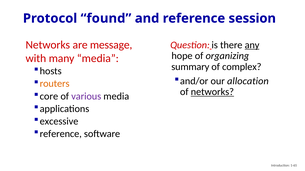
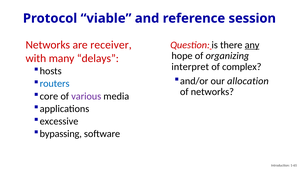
found: found -> viable (106, 18)
message: message -> receiver (111, 45)
many media: media -> delays (98, 58)
summary: summary -> interpret (190, 67)
routers colour: orange -> blue (55, 84)
networks underline: present -> none (212, 92)
reference: reference -> bypassing (61, 134)
